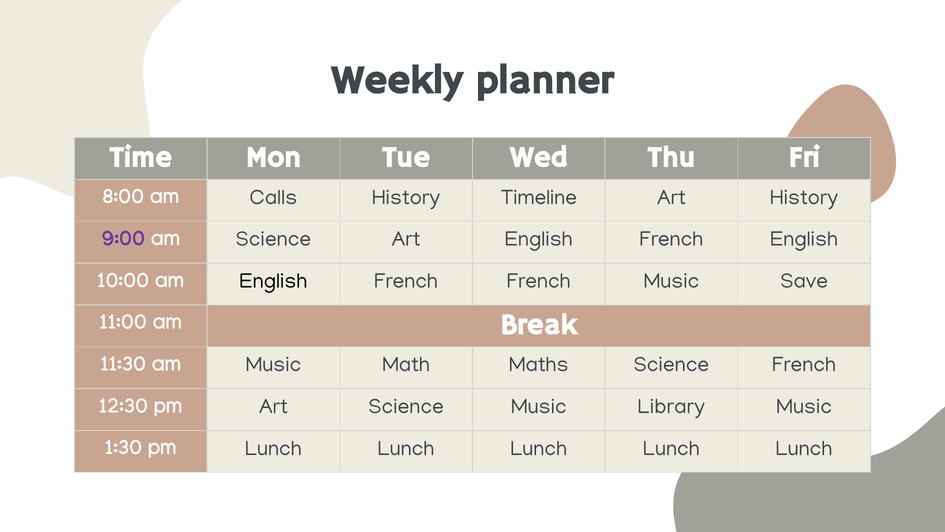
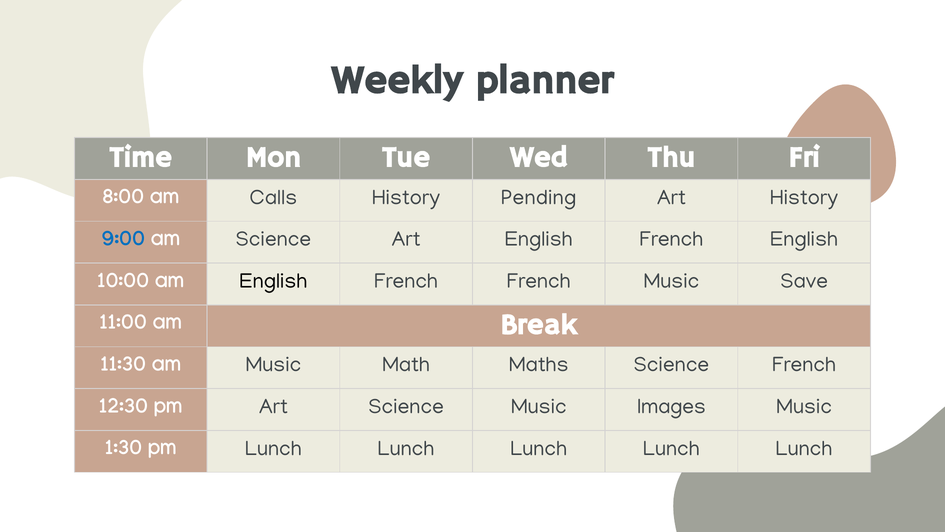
Timeline: Timeline -> Pending (539, 197)
9:00 colour: purple -> blue (123, 238)
Library: Library -> Images (672, 406)
